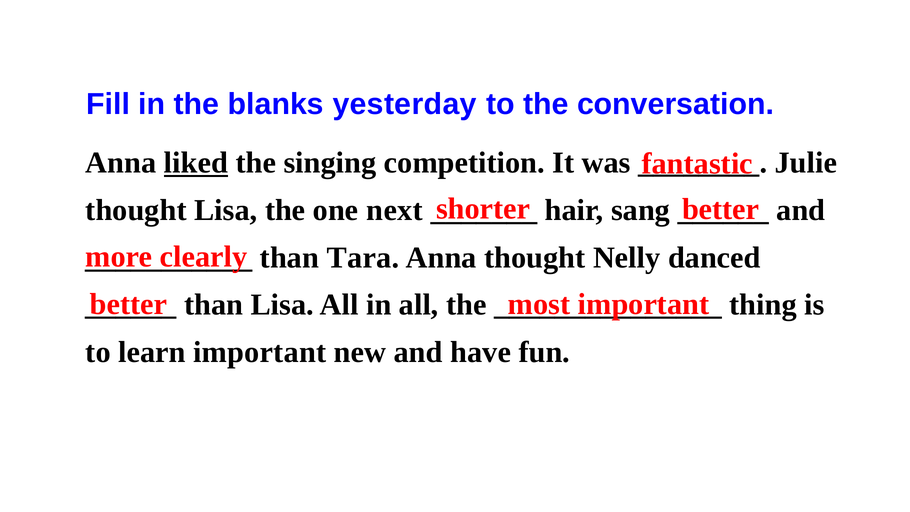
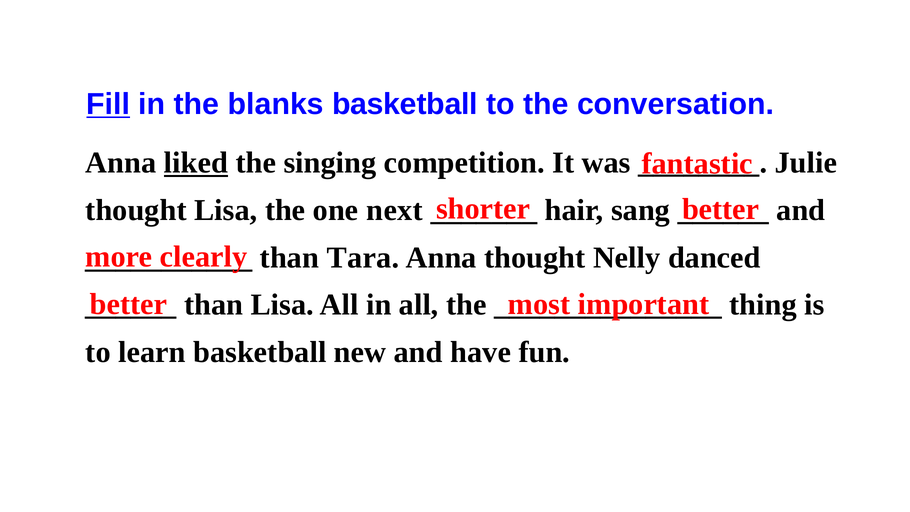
Fill underline: none -> present (108, 104)
blanks yesterday: yesterday -> basketball (405, 104)
learn important: important -> basketball (260, 352)
